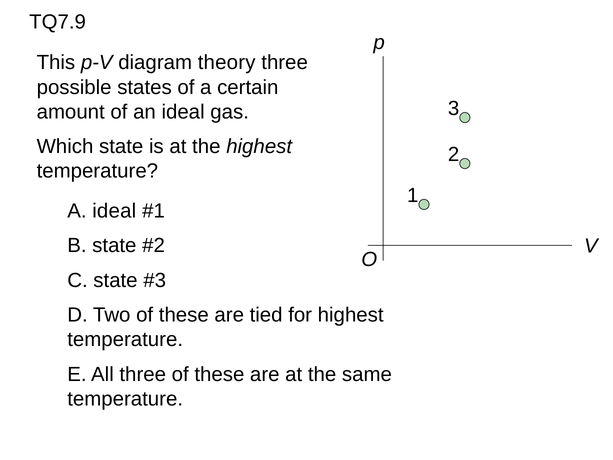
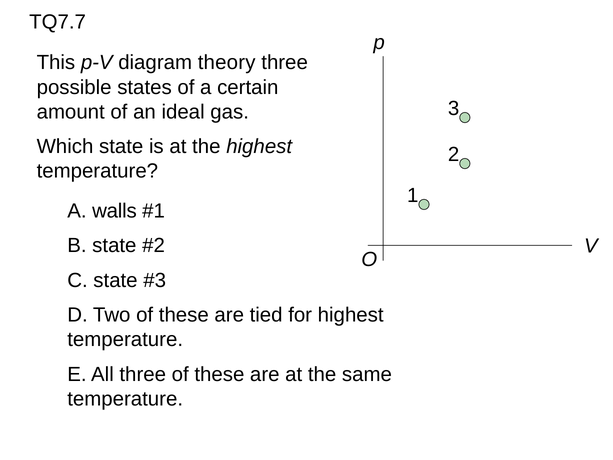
TQ7.9: TQ7.9 -> TQ7.7 (58, 22)
A ideal: ideal -> walls (114, 211)
